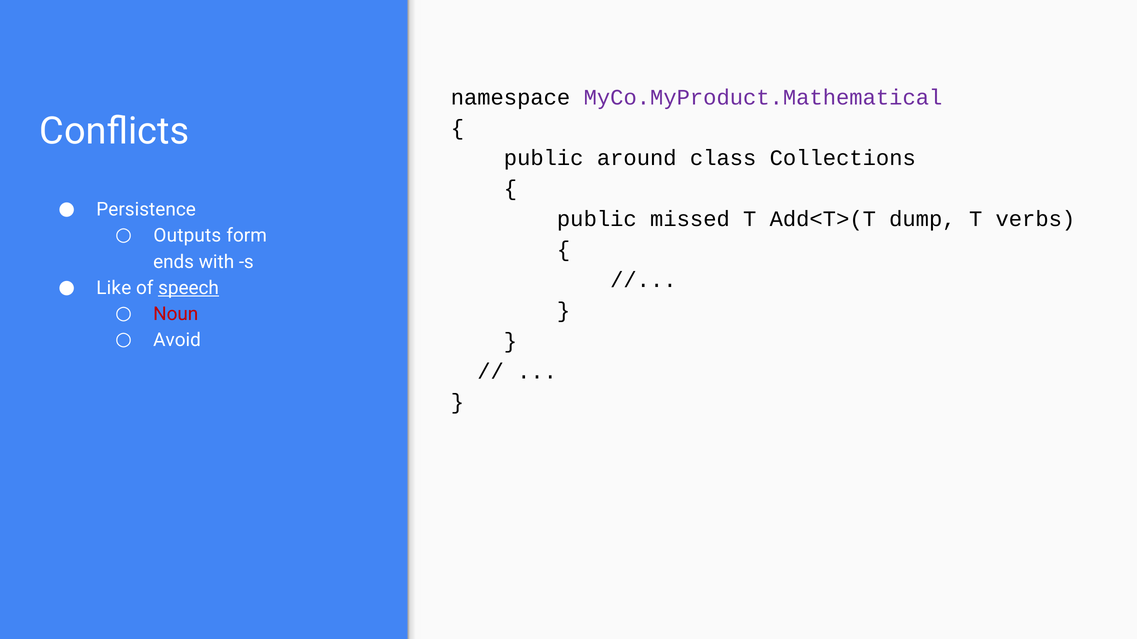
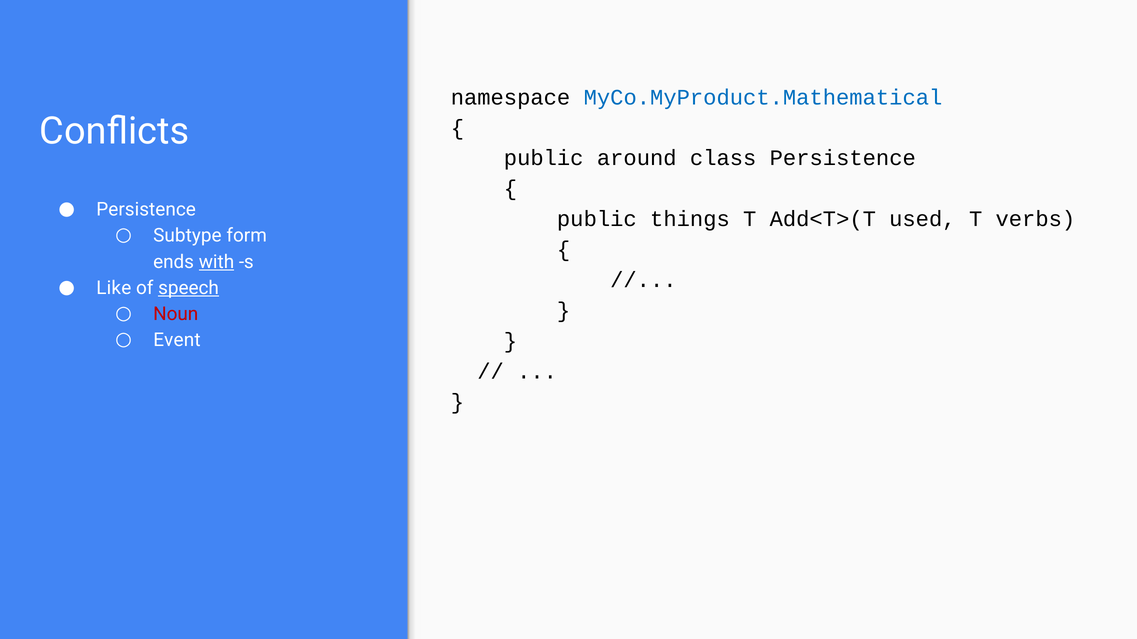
MyCo.MyProduct.Mathematical colour: purple -> blue (763, 97)
class Collections: Collections -> Persistence (843, 158)
missed: missed -> things (690, 219)
dump: dump -> used (922, 219)
Outputs: Outputs -> Subtype (187, 236)
with underline: none -> present (216, 262)
Avoid: Avoid -> Event (177, 340)
